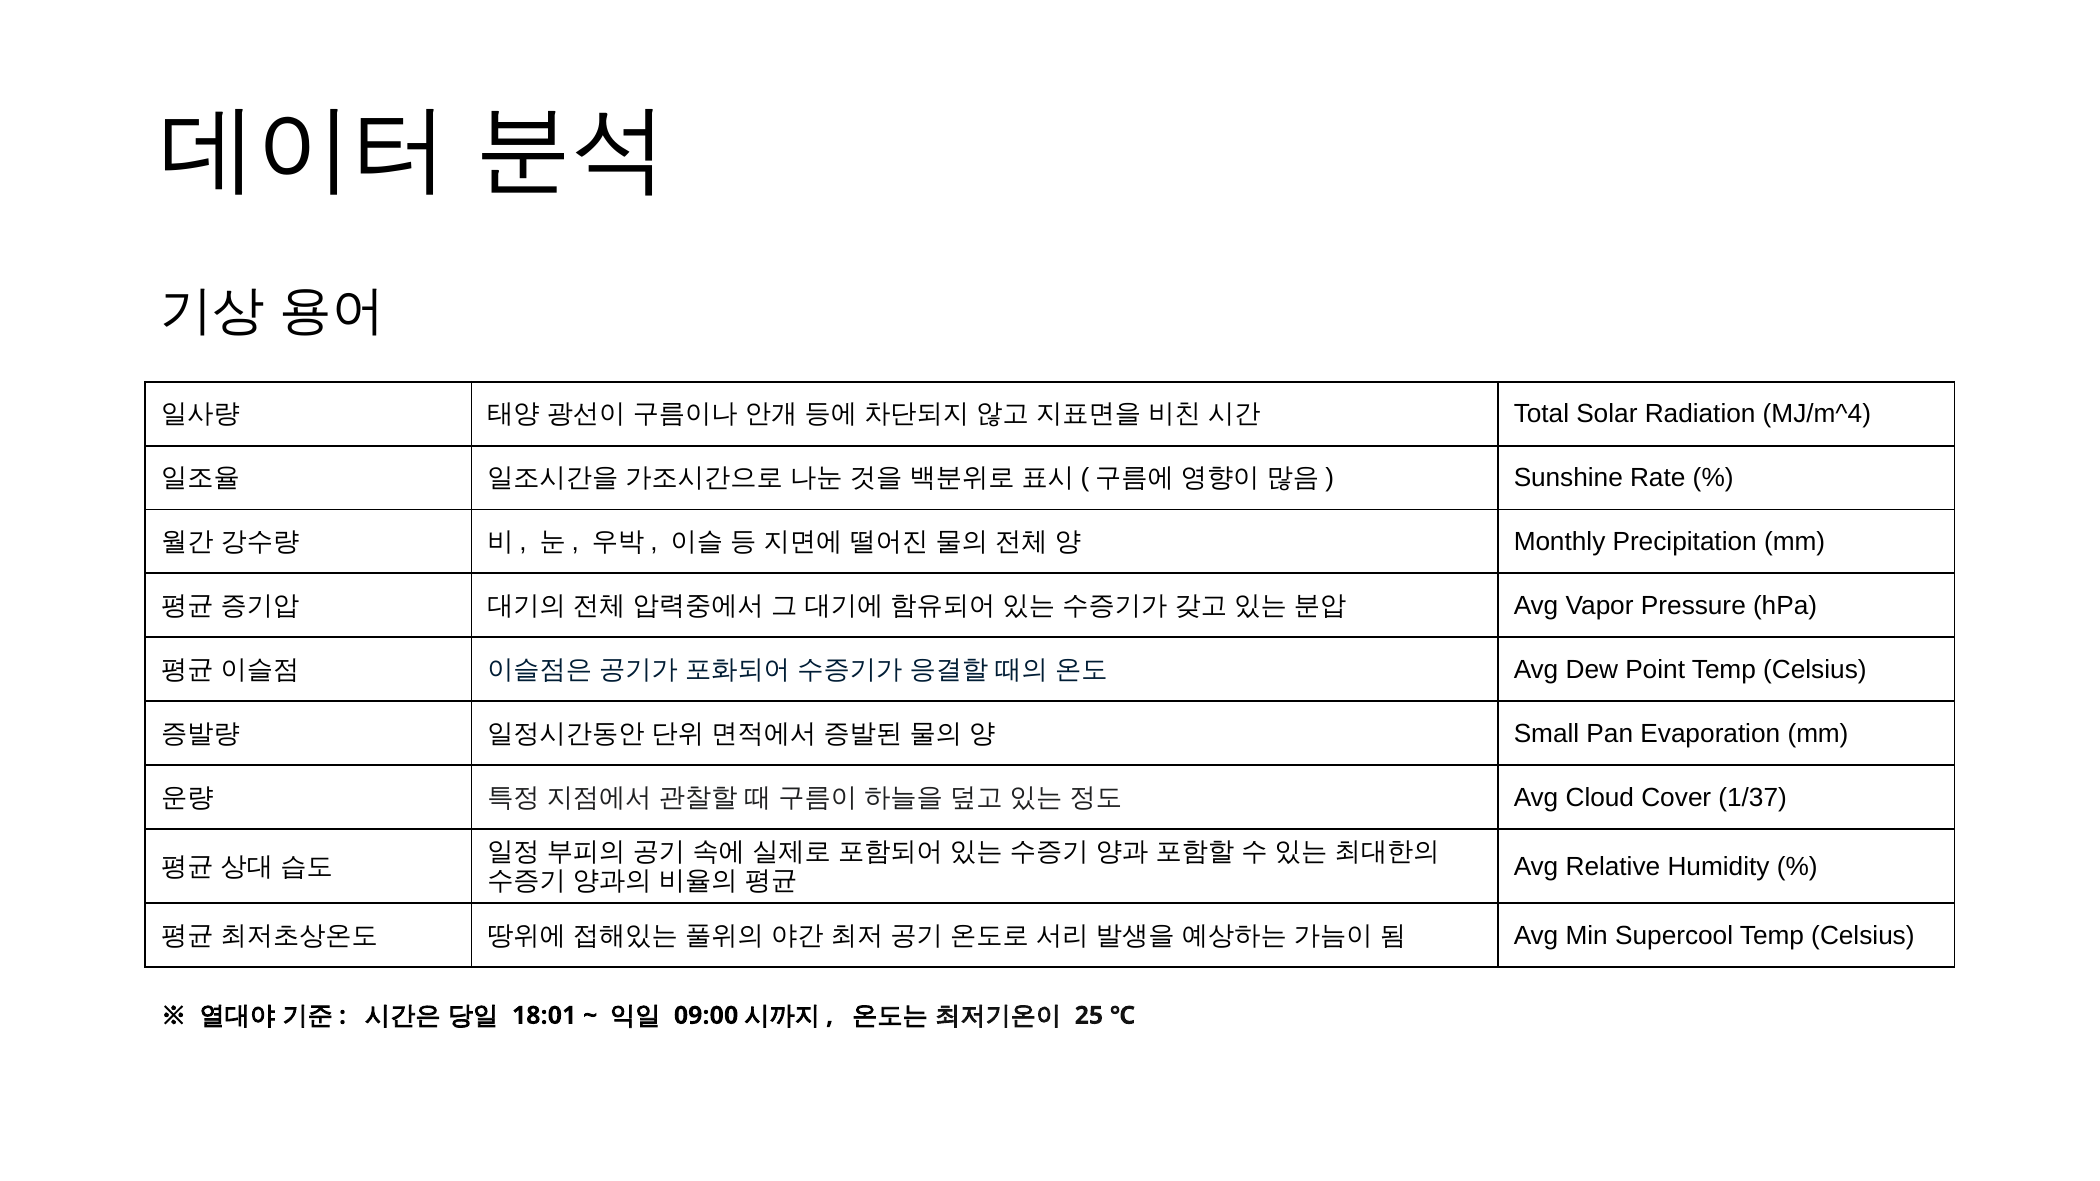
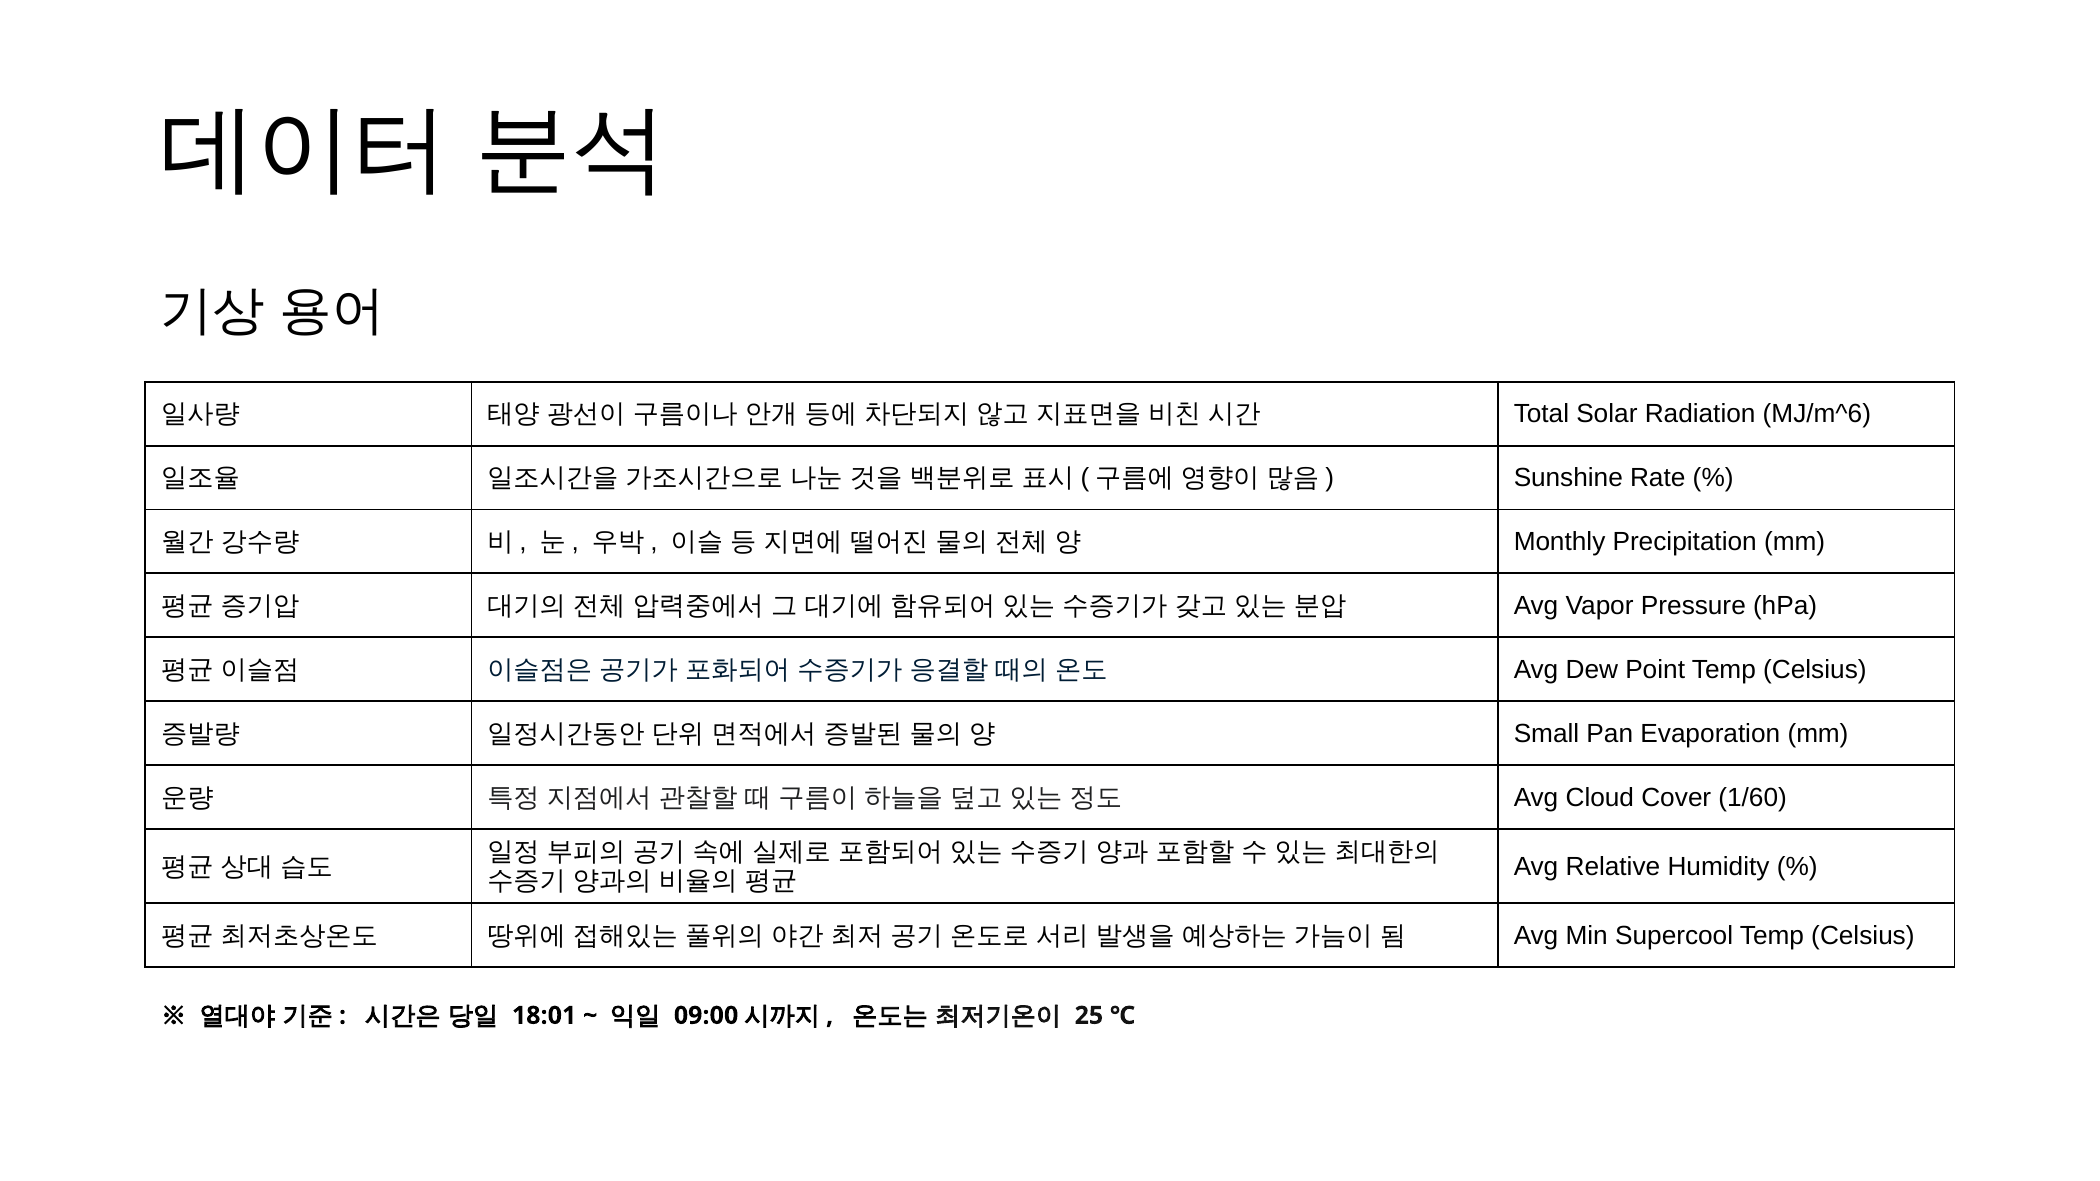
MJ/m^4: MJ/m^4 -> MJ/m^6 (1817, 414)
1/37: 1/37 -> 1/60 (1753, 798)
